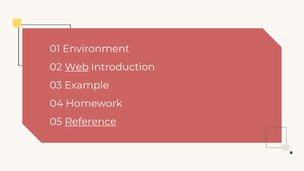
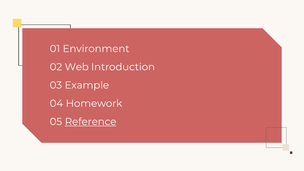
Web underline: present -> none (77, 67)
